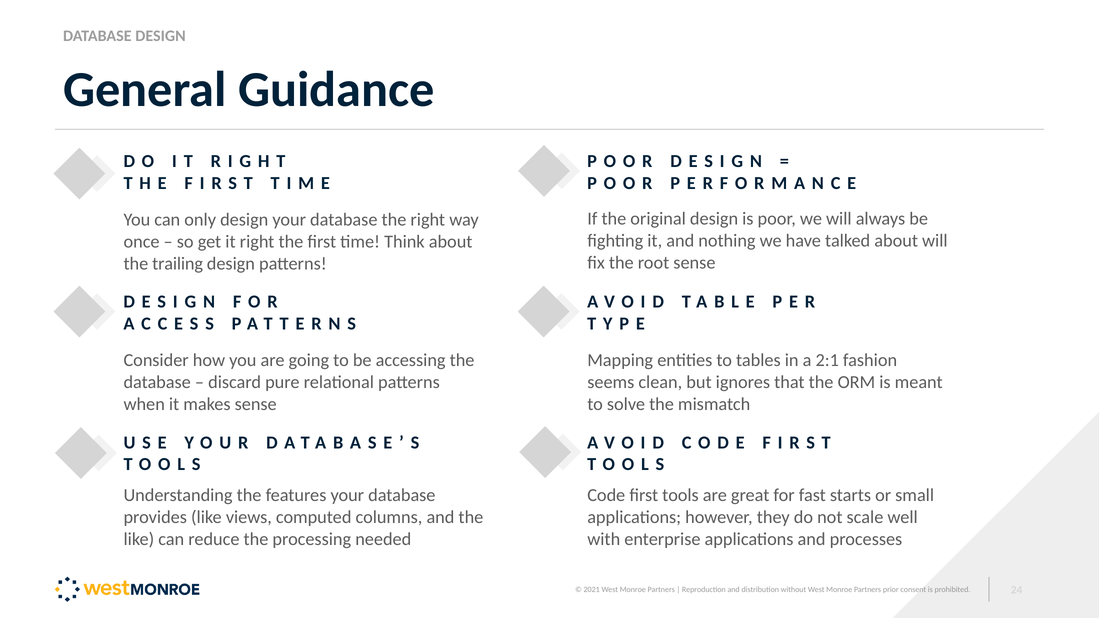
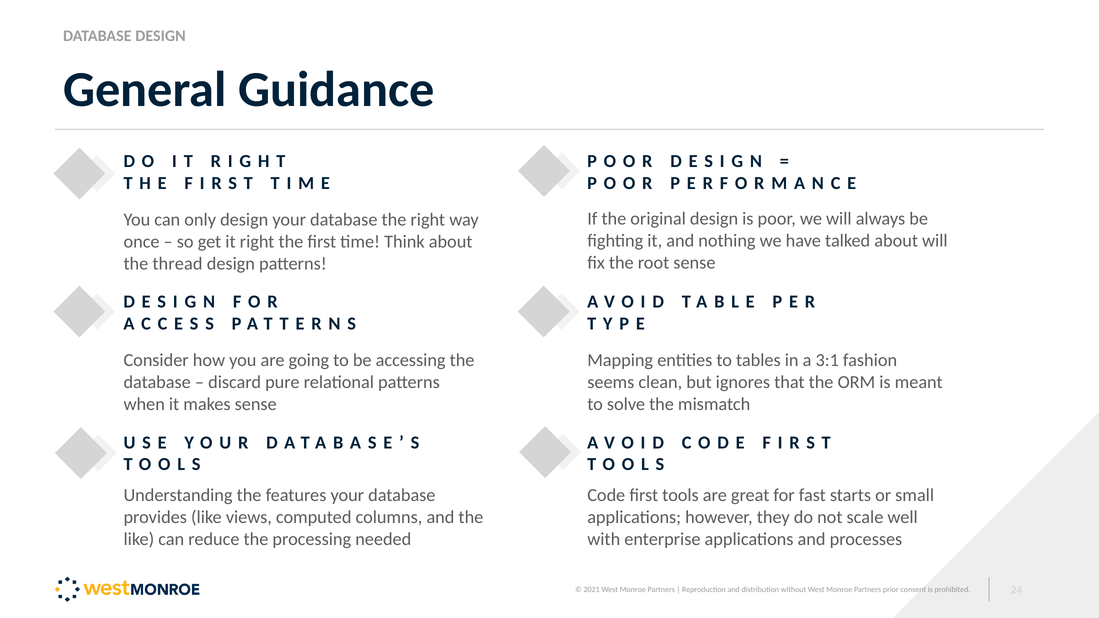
trailing: trailing -> thread (177, 264)
2:1: 2:1 -> 3:1 (827, 360)
